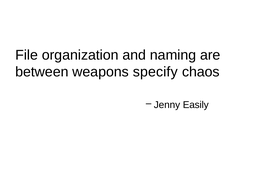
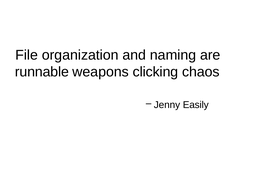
between: between -> runnable (42, 72)
specify: specify -> clicking (155, 72)
